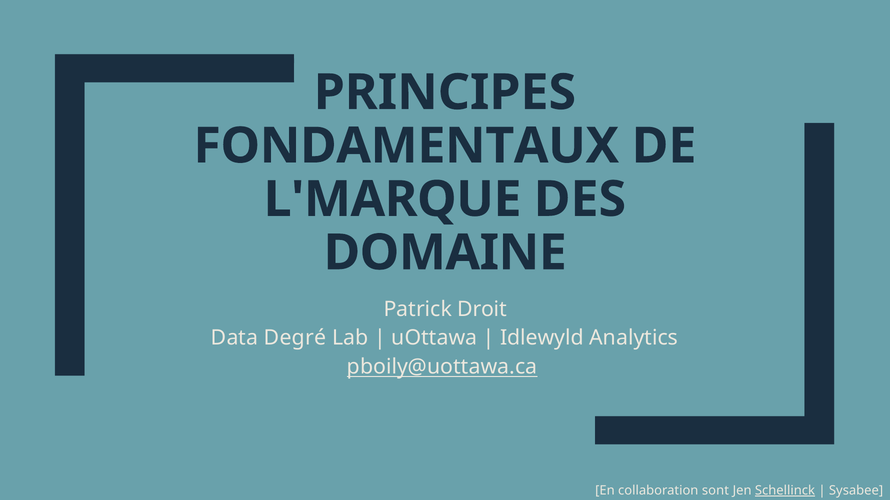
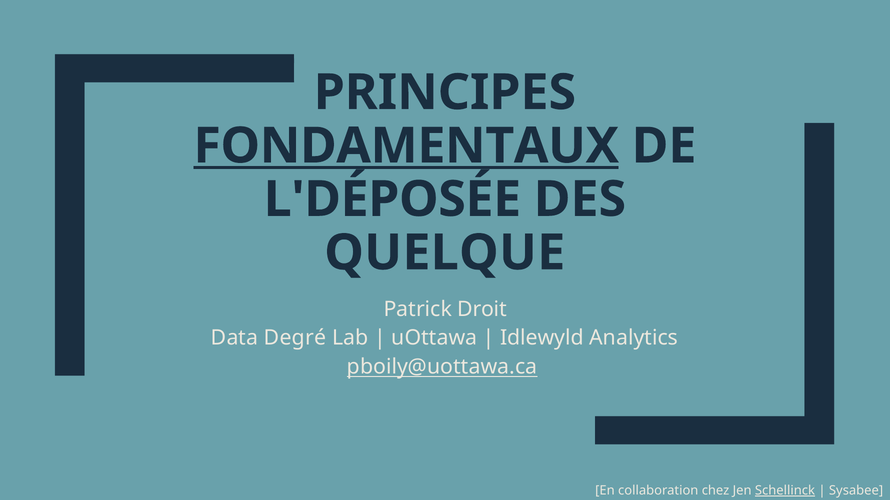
FONDAMENTAUX underline: none -> present (406, 146)
L'MARQUE: L'MARQUE -> L'DÉPOSÉE (392, 200)
DOMAINE: DOMAINE -> QUELQUE (445, 253)
sont: sont -> chez (716, 491)
